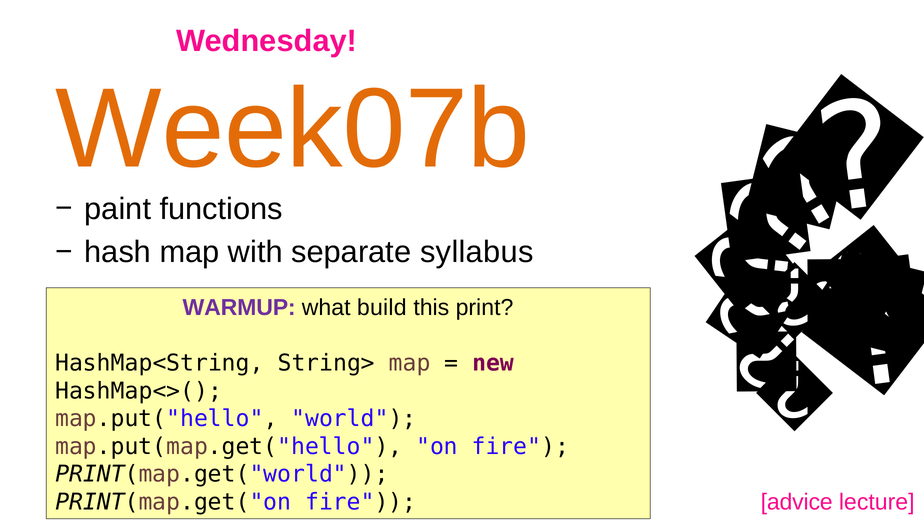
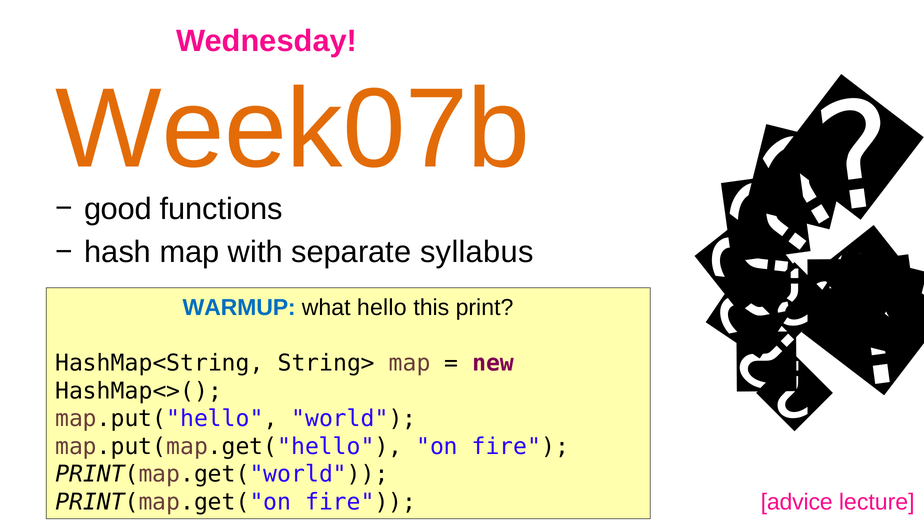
paint: paint -> good (118, 209)
WARMUP colour: purple -> blue (239, 308)
build: build -> hello (382, 308)
